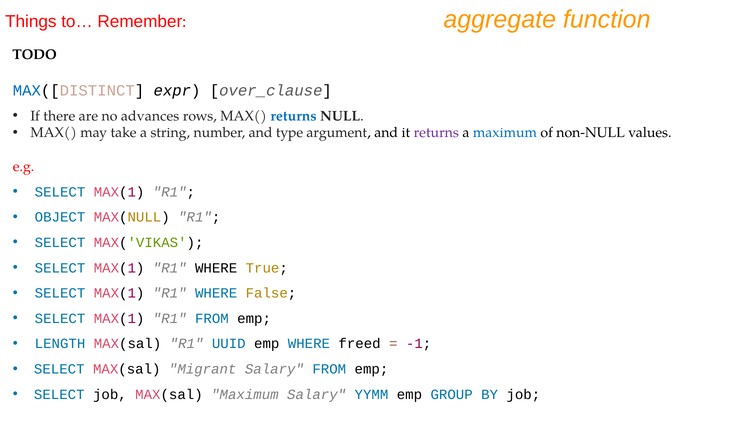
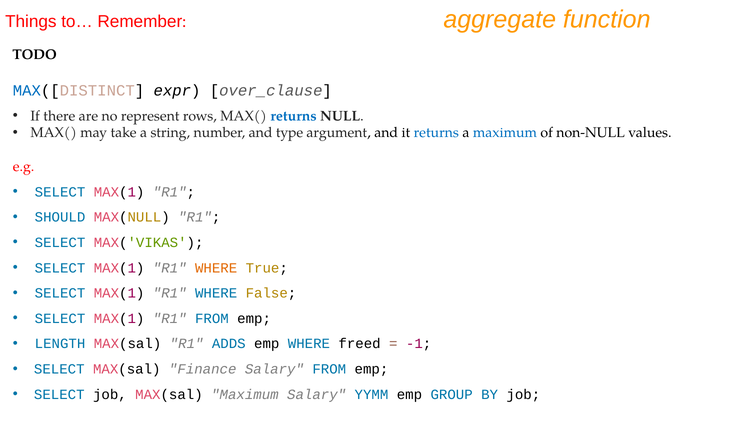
advances: advances -> represent (150, 116)
returns colour: purple -> blue (436, 133)
OBJECT: OBJECT -> SHOULD (60, 217)
WHERE colour: black -> orange (216, 268)
UUID: UUID -> ADDS (229, 344)
Migrant: Migrant -> Finance (203, 369)
